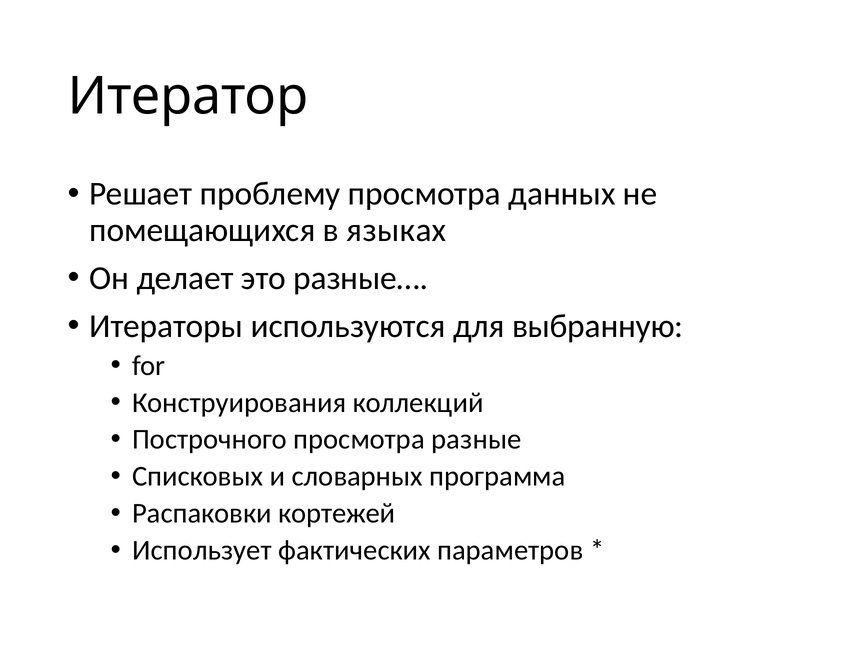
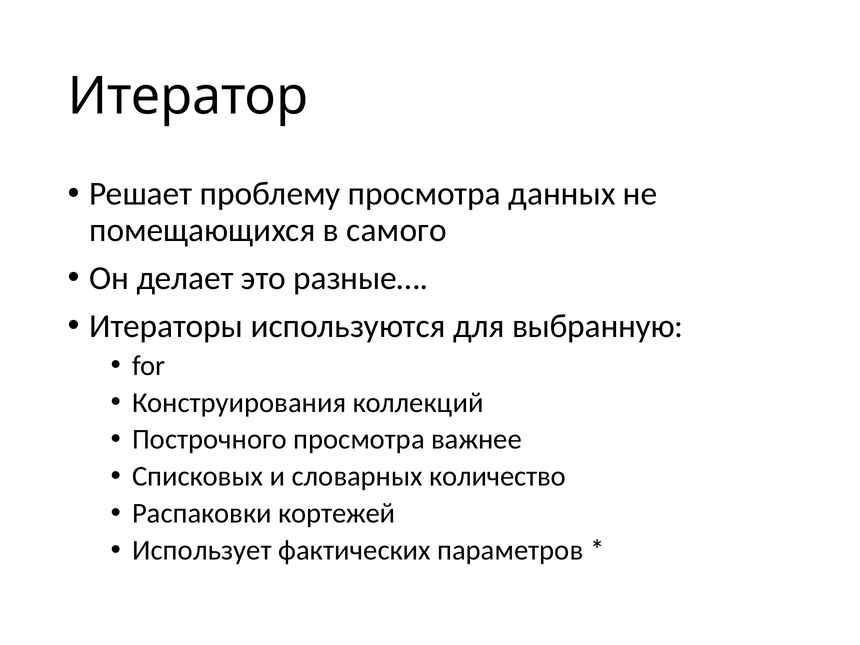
языках: языках -> самого (397, 230)
разные: разные -> важнее (477, 439)
программа: программа -> количество (497, 476)
